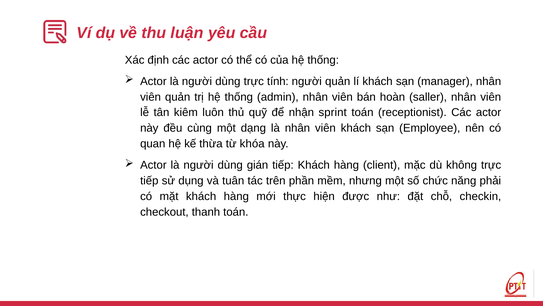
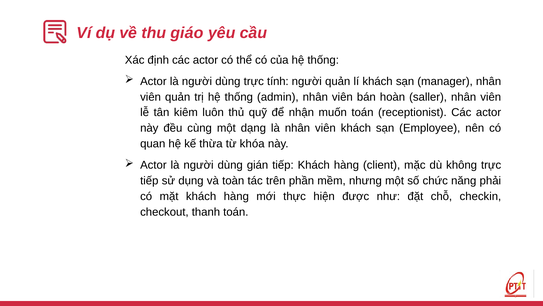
luận: luận -> giáo (187, 33)
sprint: sprint -> muốn (333, 112)
tuân: tuân -> toàn (233, 181)
